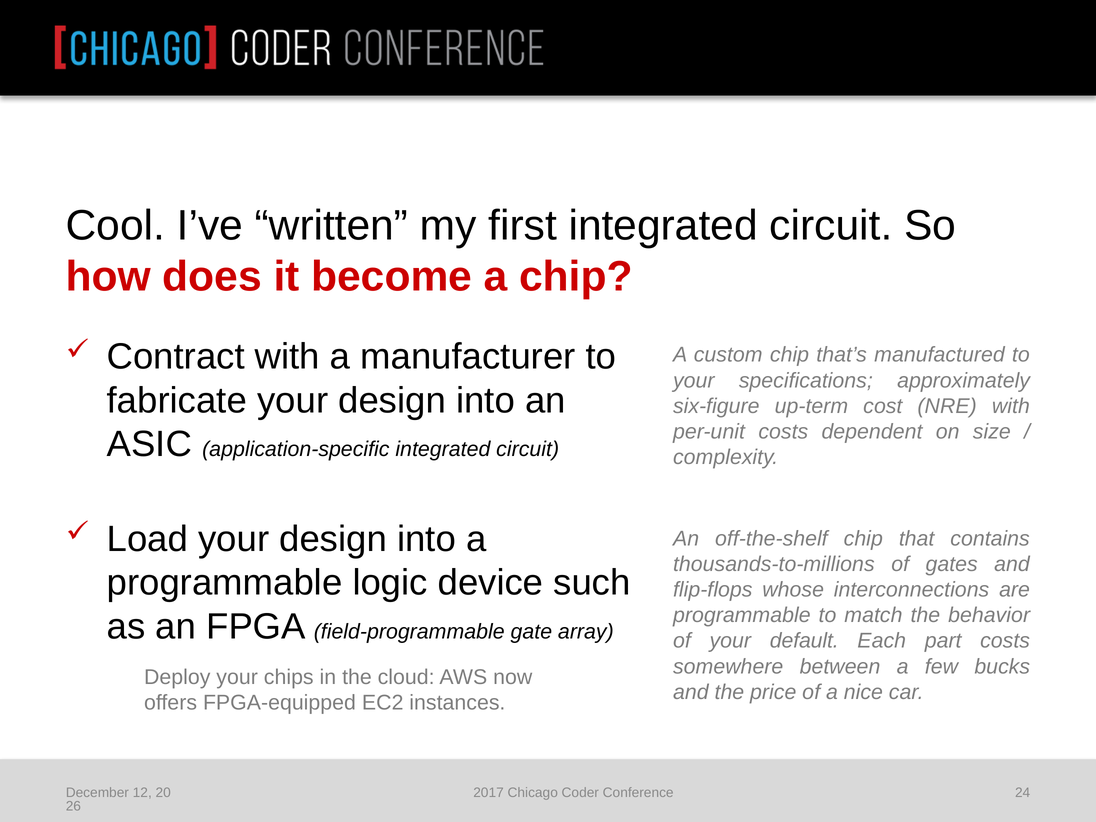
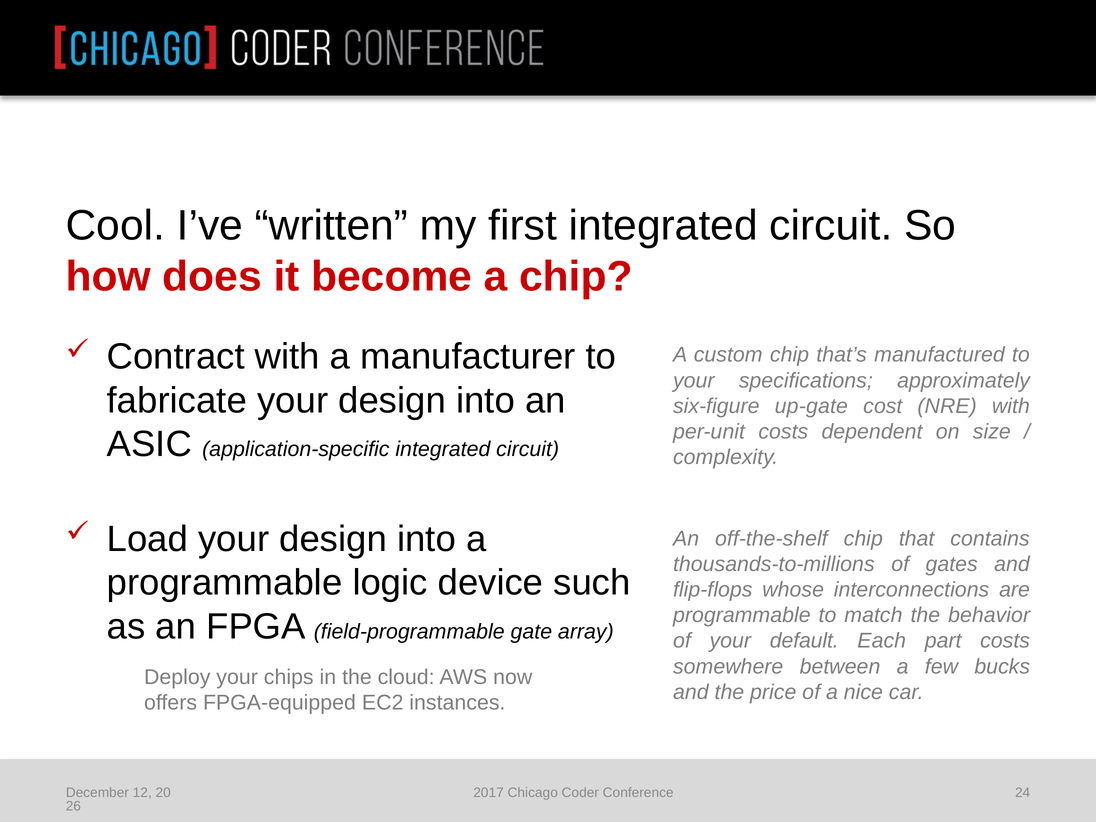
up-term: up-term -> up-gate (811, 406)
